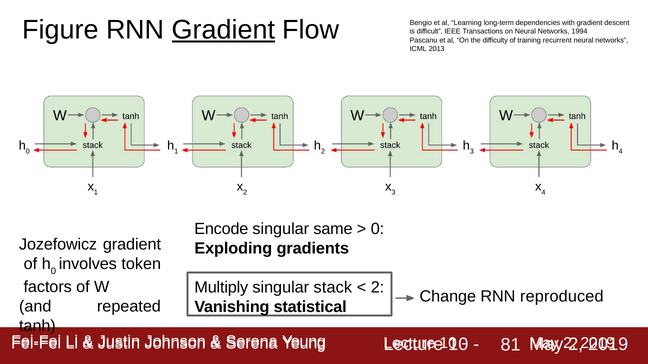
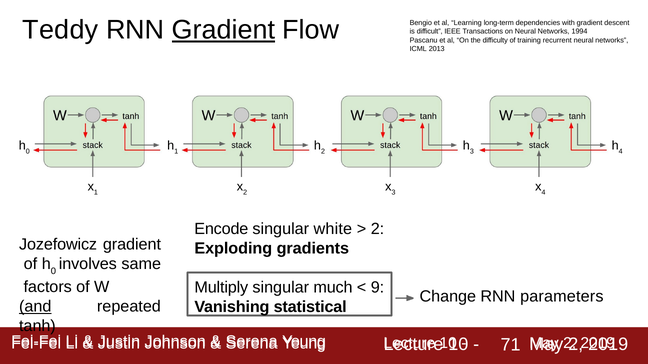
Figure: Figure -> Teddy (60, 30)
same: same -> white (333, 229)
0: 0 -> 2 (377, 229)
token: token -> same (141, 264)
stack: stack -> much (333, 288)
2: 2 -> 9 (377, 288)
reproduced: reproduced -> parameters (562, 297)
and underline: none -> present (35, 307)
81: 81 -> 71 (511, 345)
